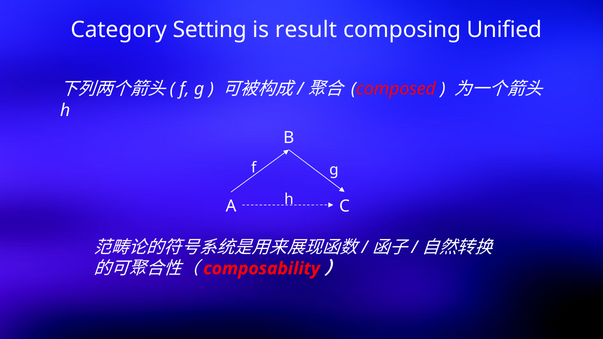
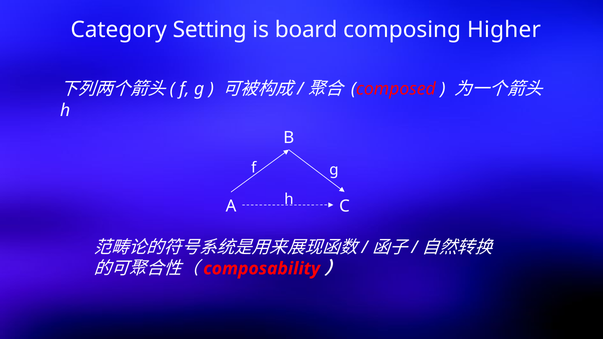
result: result -> board (306, 30)
Unified: Unified -> Higher (504, 30)
